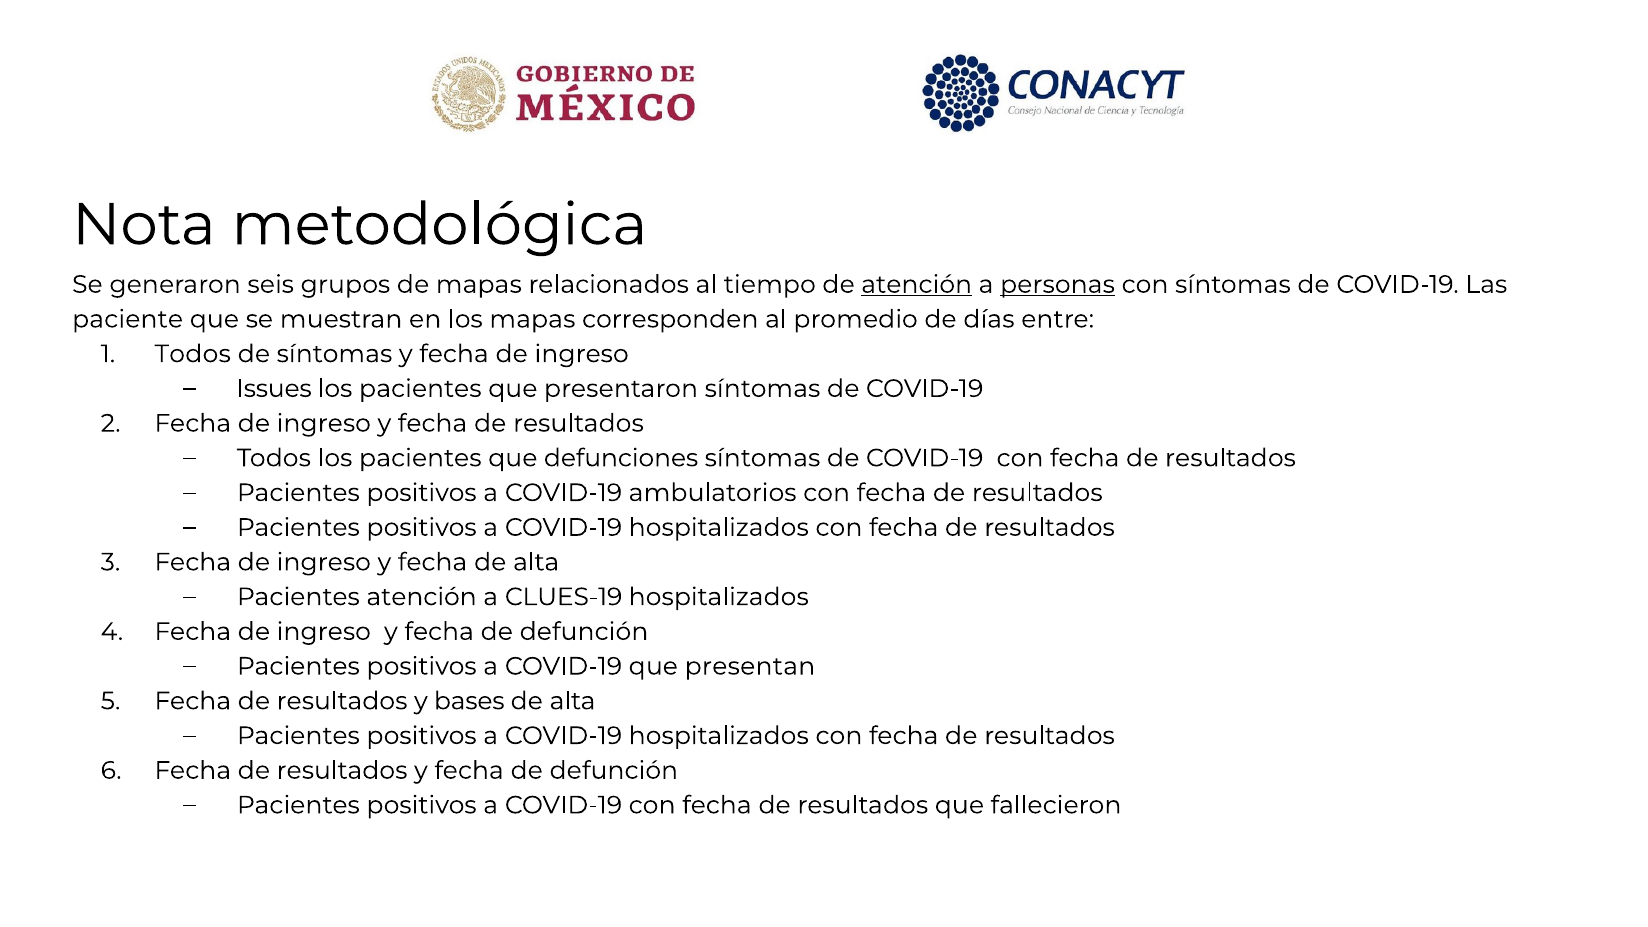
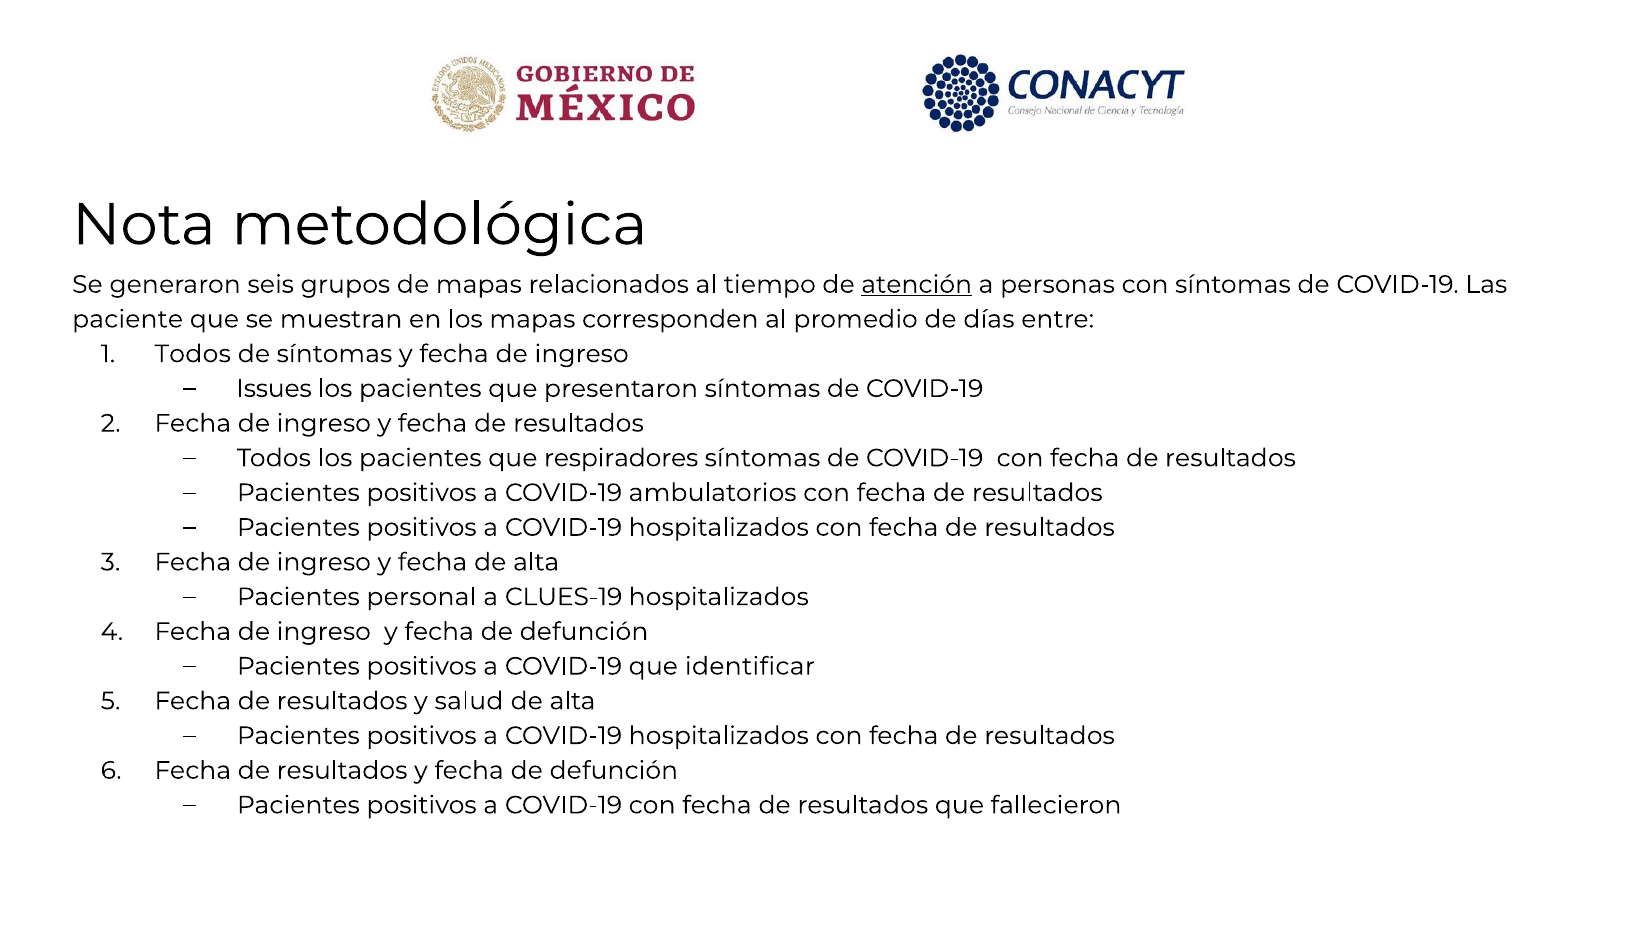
personas underline: present -> none (1057, 285)
defunciones: defunciones -> respiradores (621, 458)
Pacientes atención: atención -> personal (421, 597)
presentan: presentan -> identificar (750, 666)
bases: bases -> salud (469, 701)
